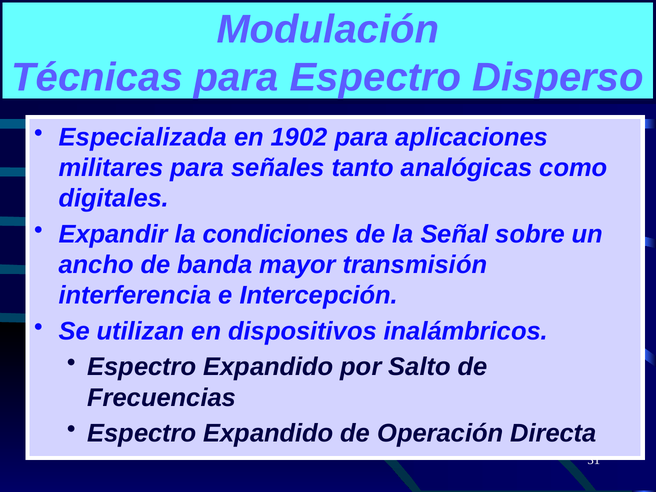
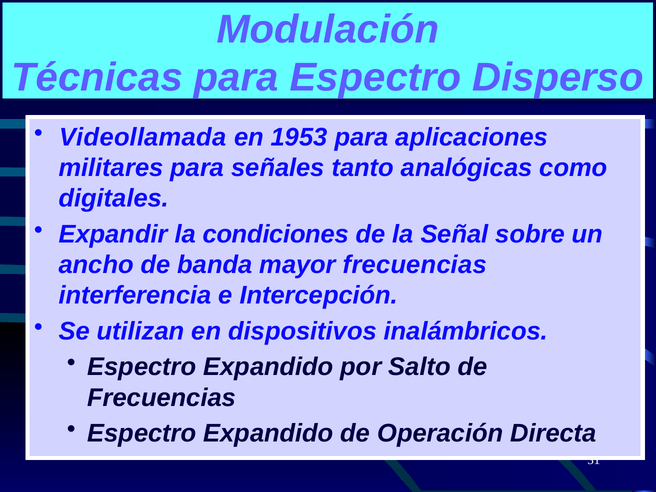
Especializada: Especializada -> Videollamada (143, 137)
1902: 1902 -> 1953 (299, 137)
mayor transmisión: transmisión -> frecuencias (415, 265)
